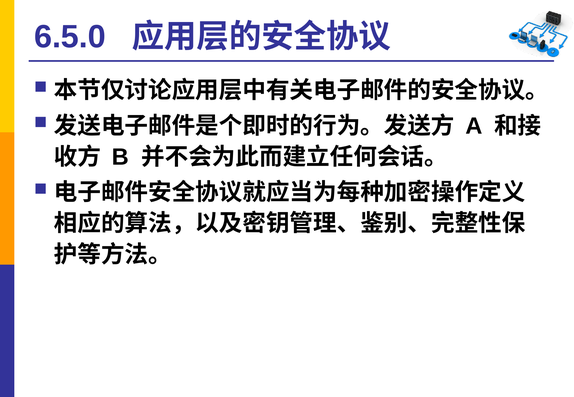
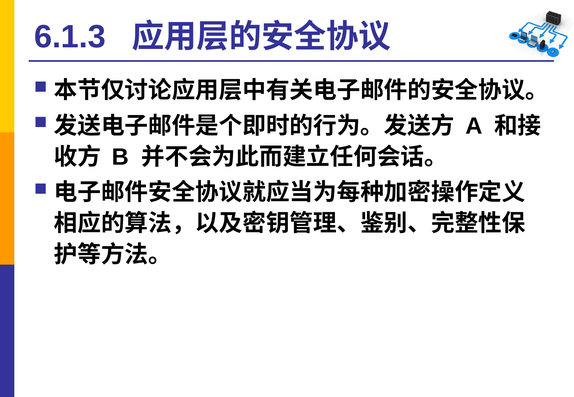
6.5.0: 6.5.0 -> 6.1.3 (70, 37)
